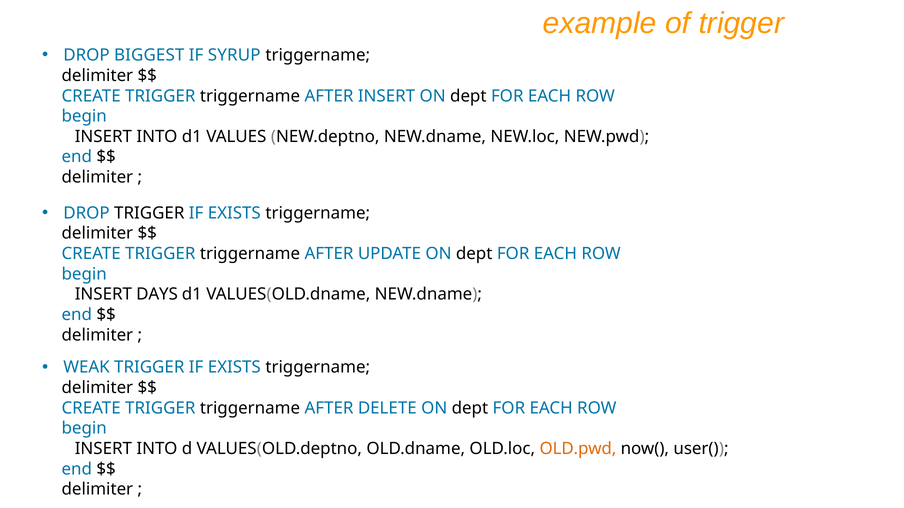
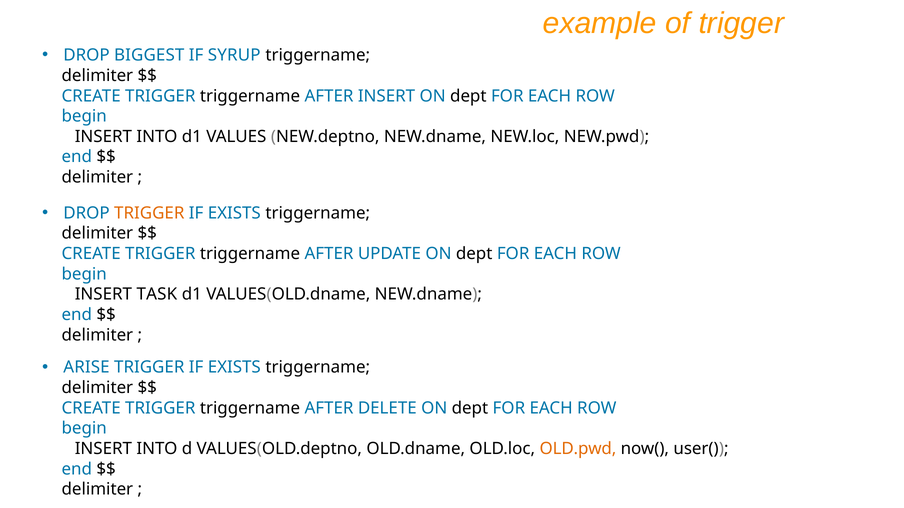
TRIGGER colour: black -> orange (149, 213)
DAYS: DAYS -> TASK (157, 295)
WEAK: WEAK -> ARISE (86, 368)
